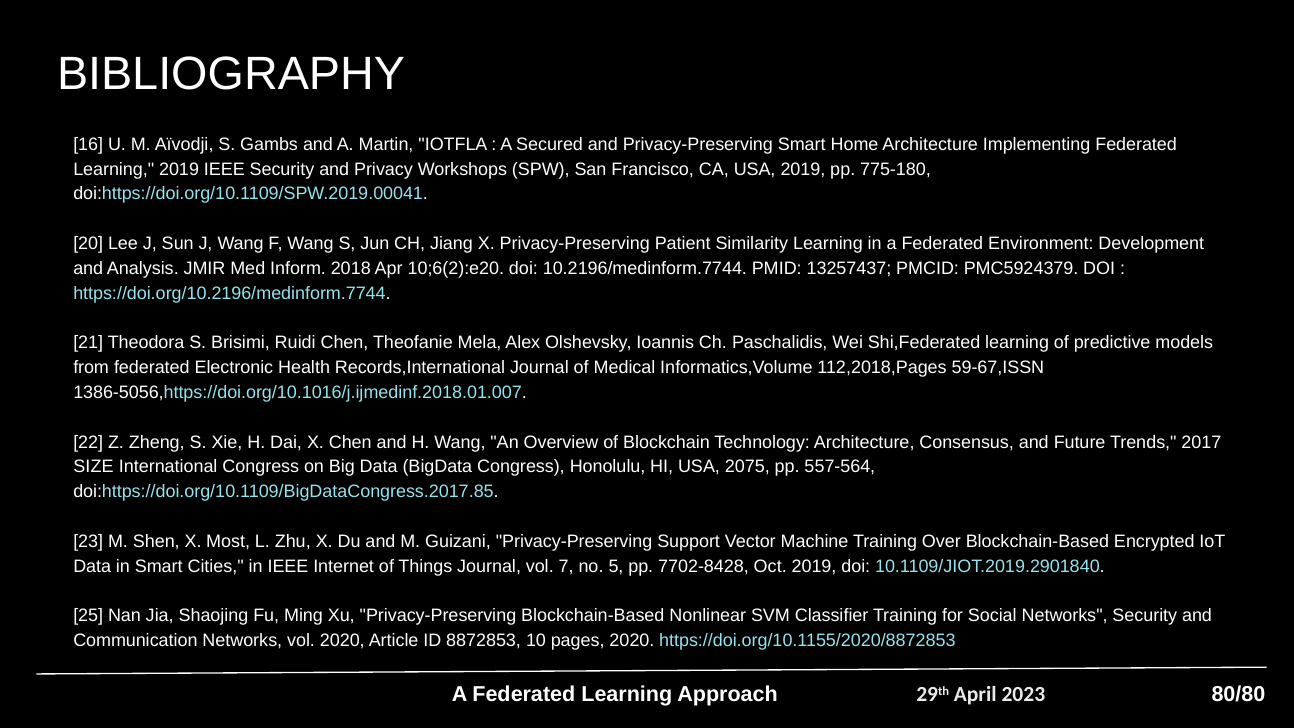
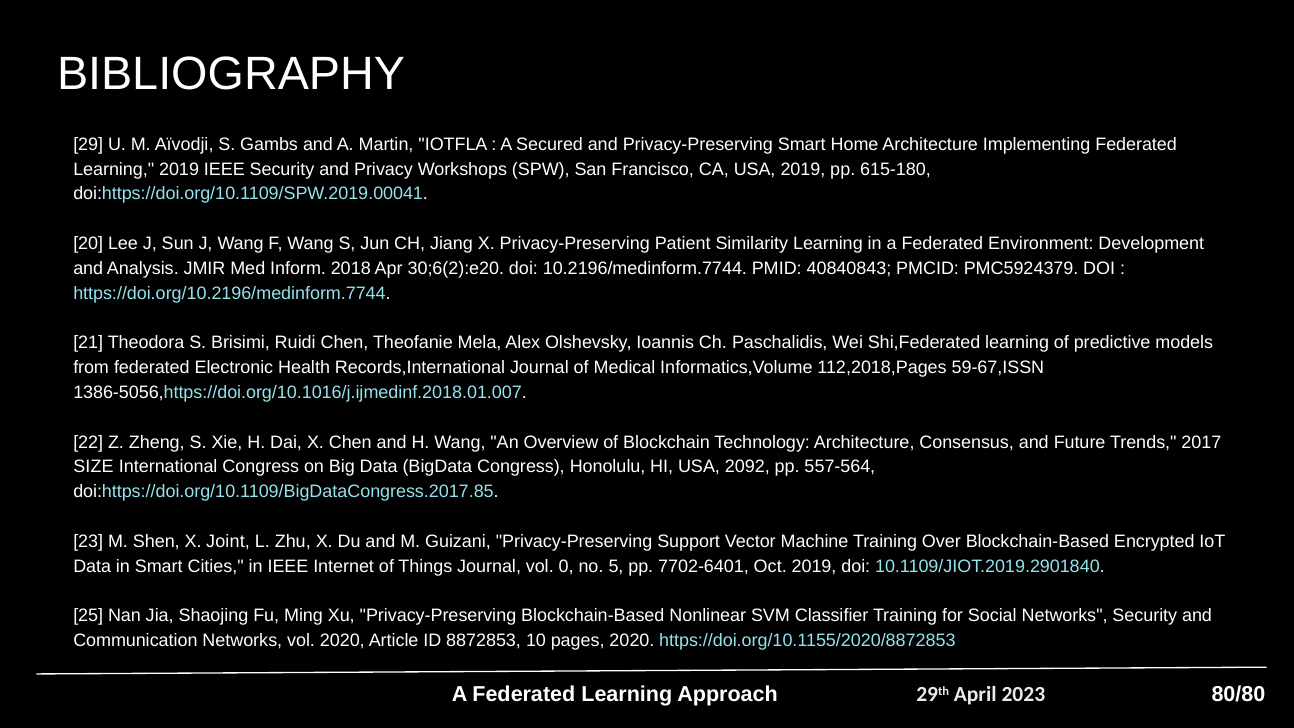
16: 16 -> 29 (88, 144)
775-180: 775-180 -> 615-180 (895, 169)
10;6(2):e20: 10;6(2):e20 -> 30;6(2):e20 (456, 268)
13257437: 13257437 -> 40840843 (849, 268)
2075: 2075 -> 2092 (747, 467)
Most: Most -> Joint (228, 541)
7: 7 -> 0 (566, 566)
7702-8428: 7702-8428 -> 7702-6401 (703, 566)
